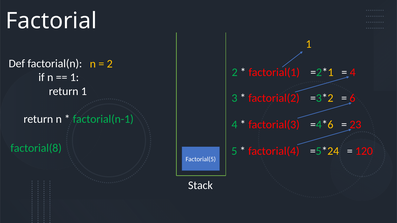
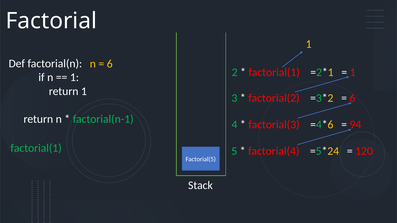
2: 2 -> 6 (110, 64)
4: 4 -> 1 (353, 72)
23: 23 -> 94 (355, 125)
factorial(8: factorial(8 -> factorial(1 (36, 148)
